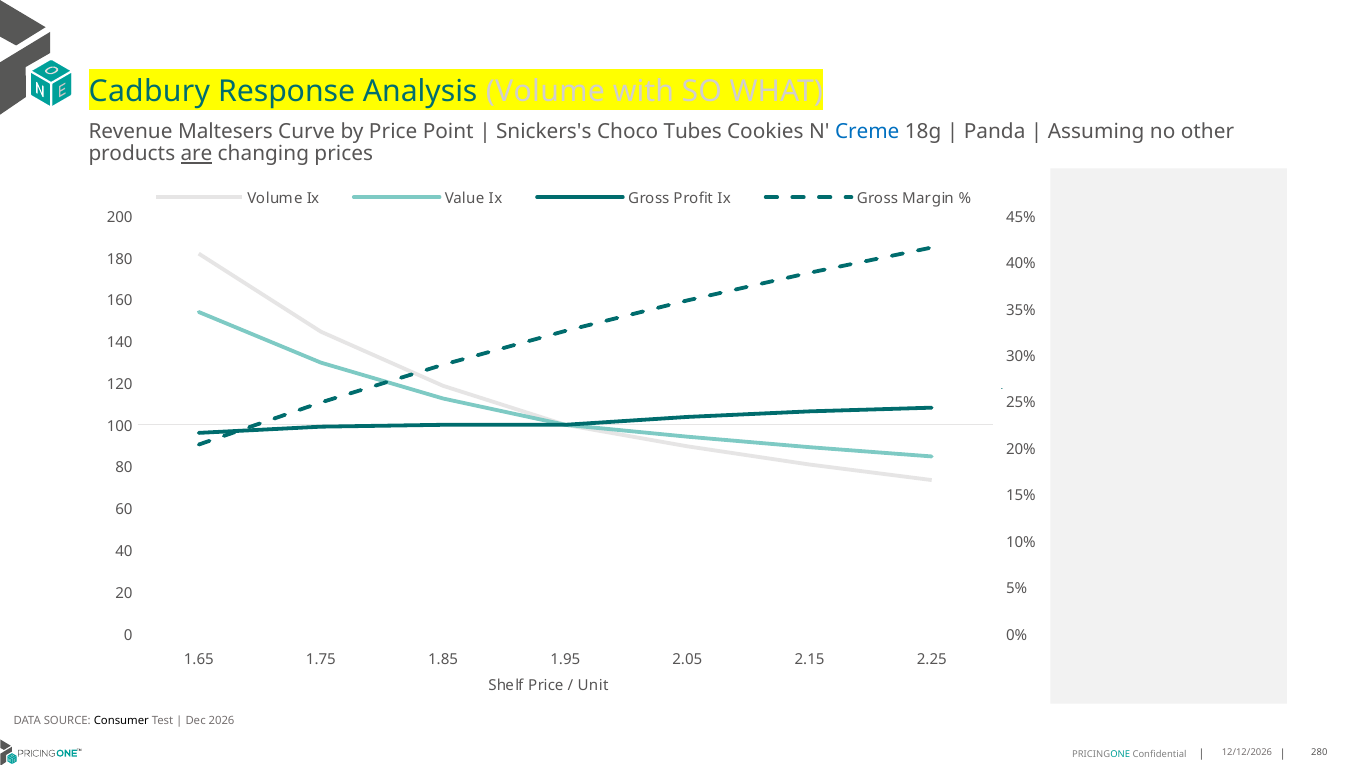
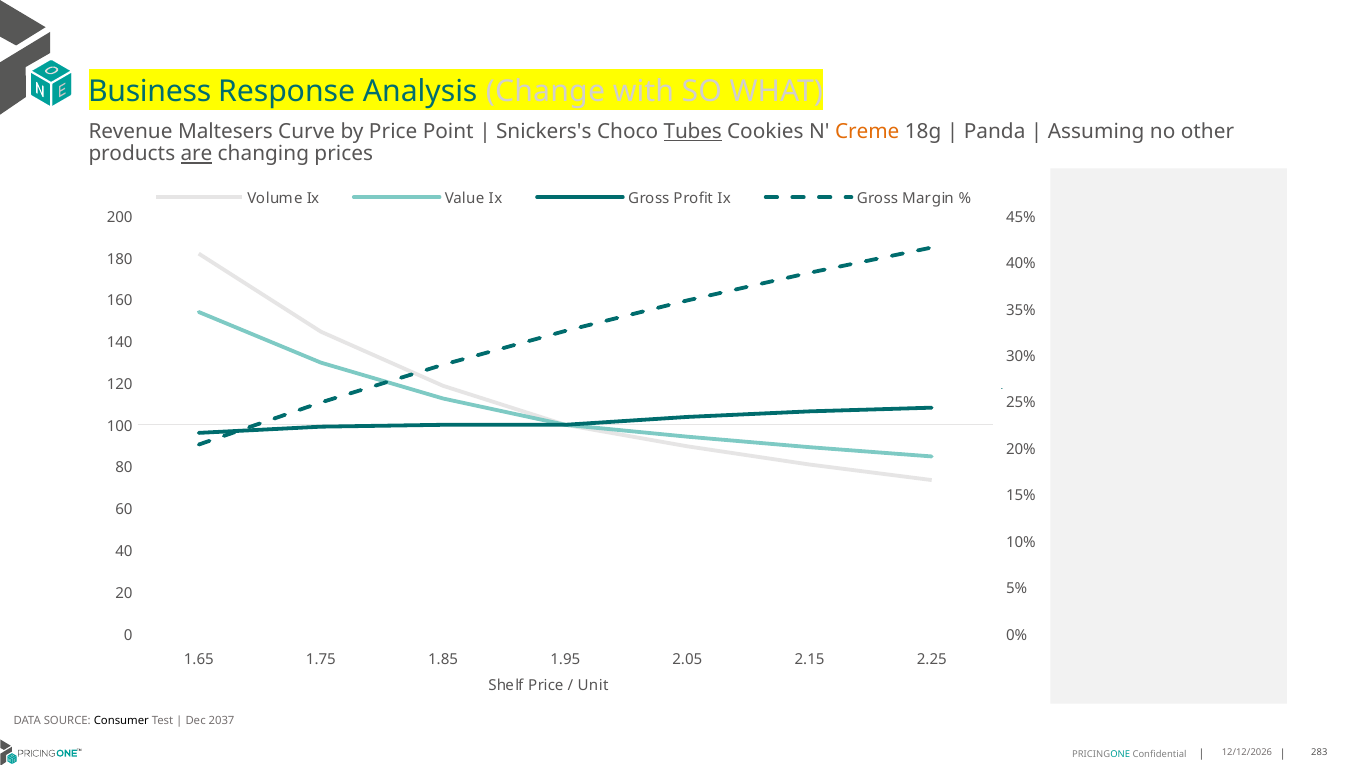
Cadbury: Cadbury -> Business (150, 91)
Analysis Volume: Volume -> Change (545, 91)
Tubes underline: none -> present (693, 132)
Creme colour: blue -> orange (867, 132)
2026: 2026 -> 2037 (222, 721)
280: 280 -> 283 (1319, 753)
